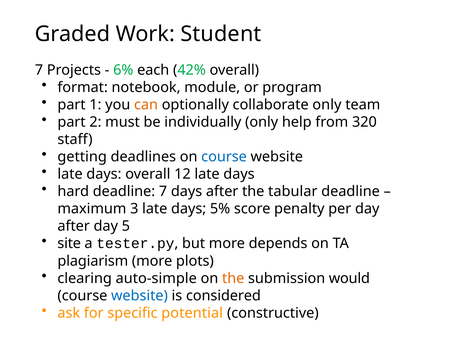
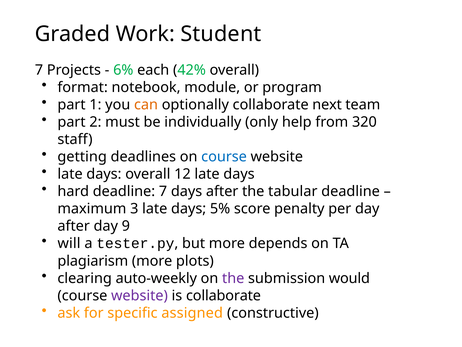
collaborate only: only -> next (327, 105)
5: 5 -> 9 (126, 226)
site: site -> will (69, 243)
auto-simple: auto-simple -> auto-weekly (156, 278)
the colour: orange -> purple (233, 278)
website colour: blue -> purple (139, 295)
is considered: considered -> collaborate (223, 295)
potential: potential -> assigned (192, 313)
